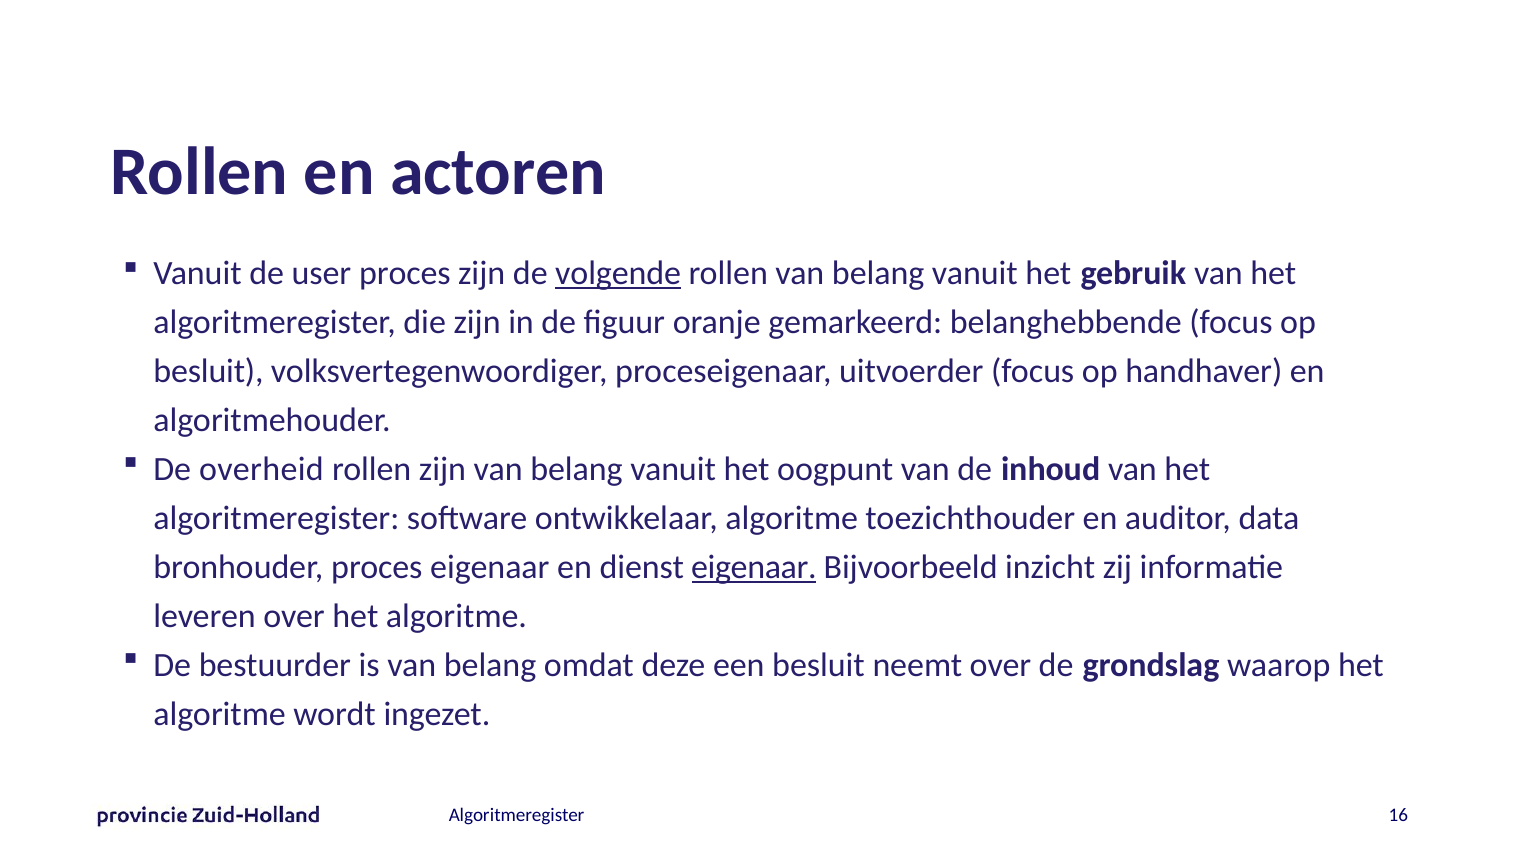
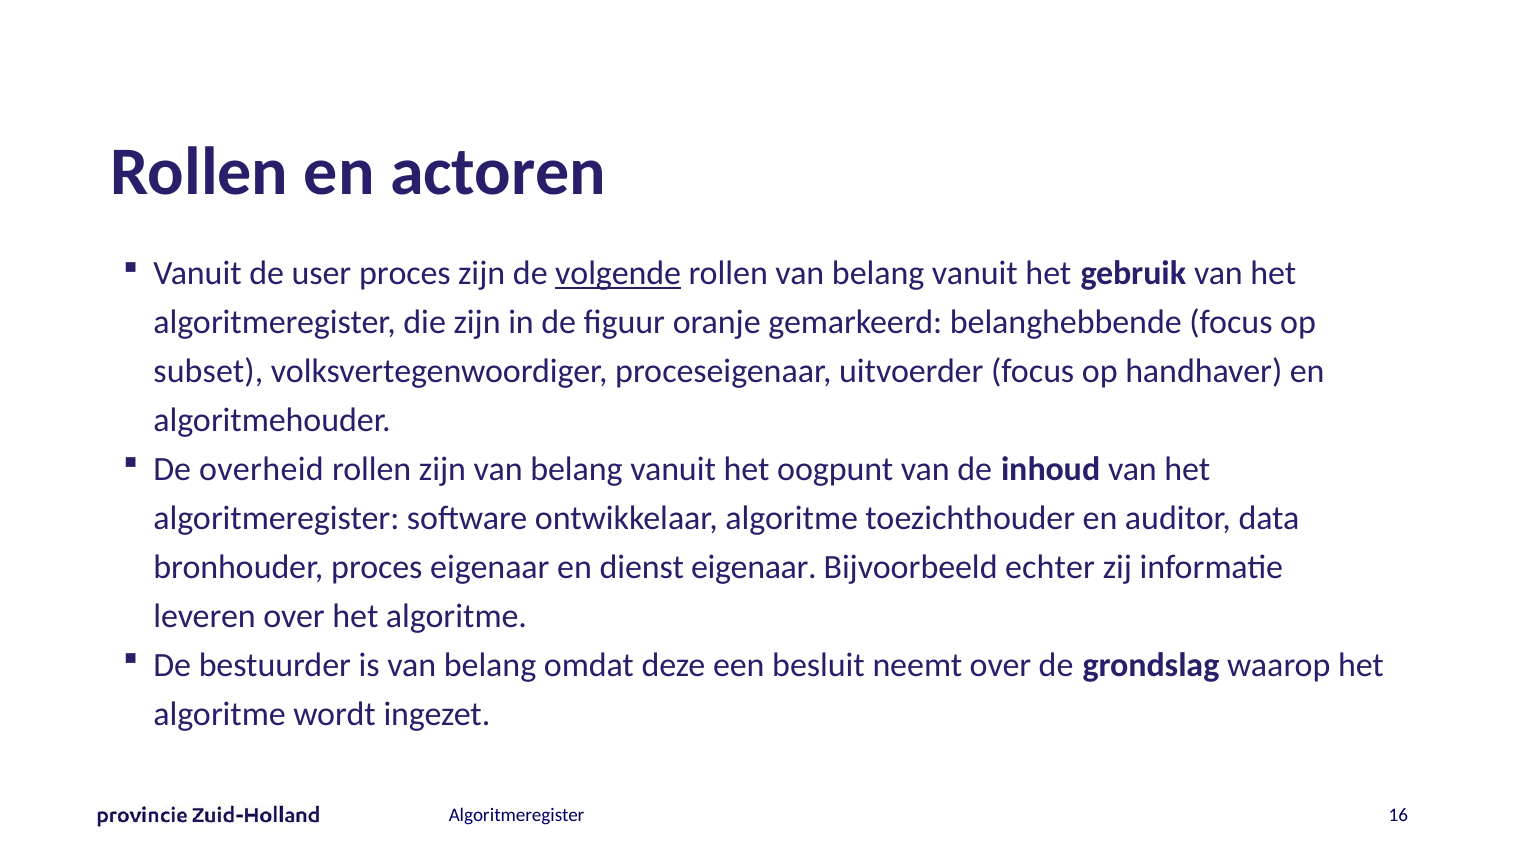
besluit: besluit -> subset (208, 372)
eigenaar underline: present -> none (754, 567)
inzicht: inzicht -> echter (1050, 567)
